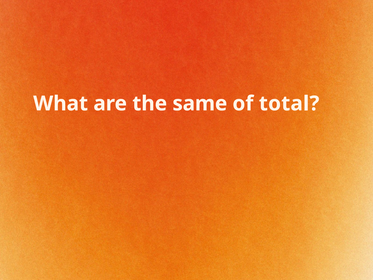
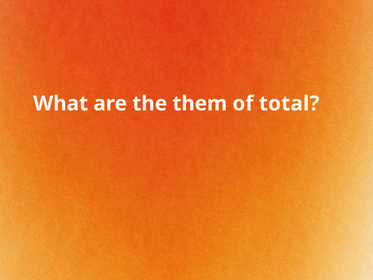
same: same -> them (200, 103)
